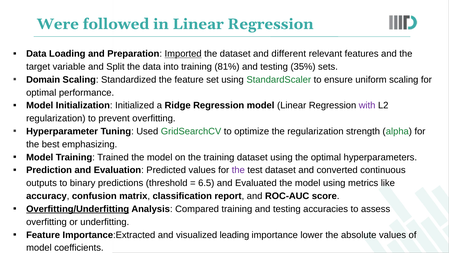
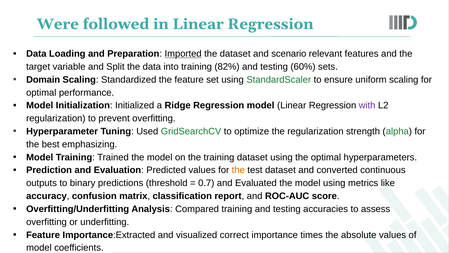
different: different -> scenario (289, 54)
81%: 81% -> 82% (227, 67)
35%: 35% -> 60% (303, 67)
the colour: purple -> orange (238, 170)
6.5: 6.5 -> 0.7 (206, 183)
Overfitting/Underfitting underline: present -> none (78, 209)
leading: leading -> correct (234, 235)
lower: lower -> times (312, 235)
